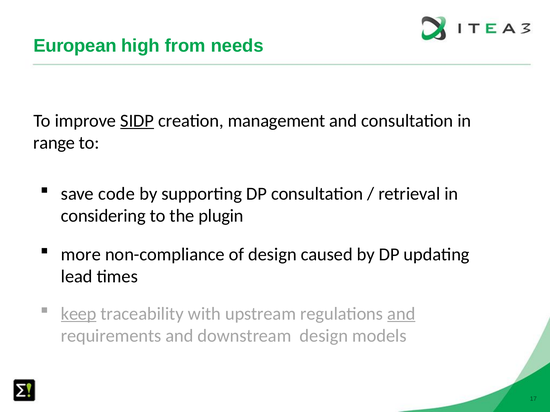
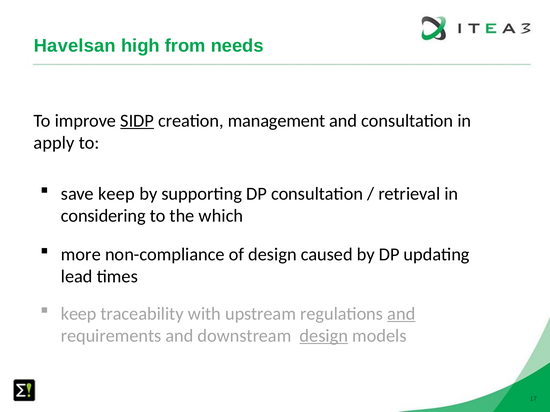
European: European -> Havelsan (75, 46)
range: range -> apply (54, 143)
save code: code -> keep (117, 194)
plugin: plugin -> which (221, 216)
keep underline: present -> none (79, 314)
design underline: none -> present (324, 336)
